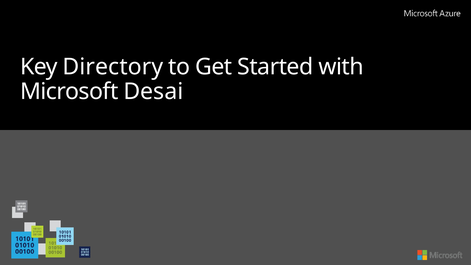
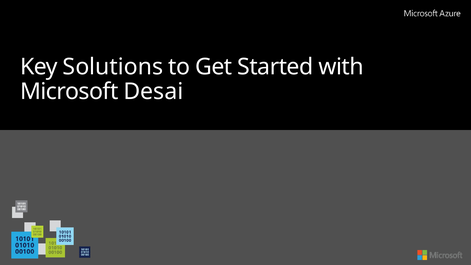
Directory: Directory -> Solutions (113, 67)
